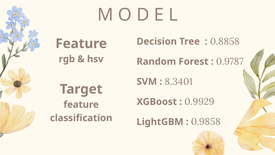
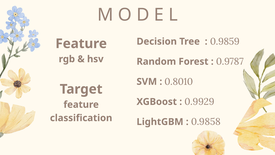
0.8858: 0.8858 -> 0.9859 (225, 41)
8.3401: 8.3401 -> 0.8010 (179, 81)
